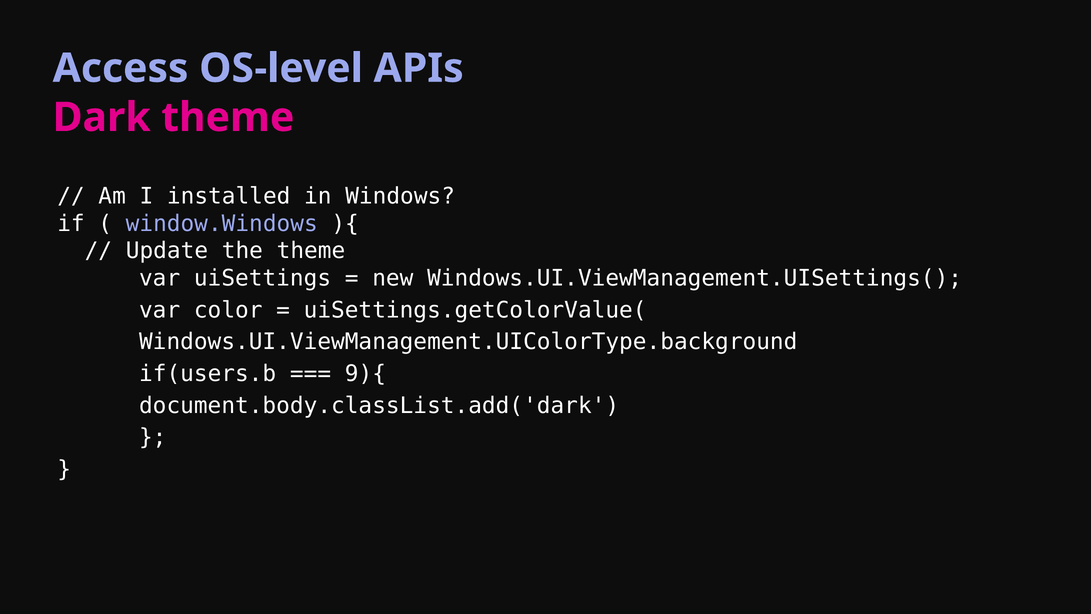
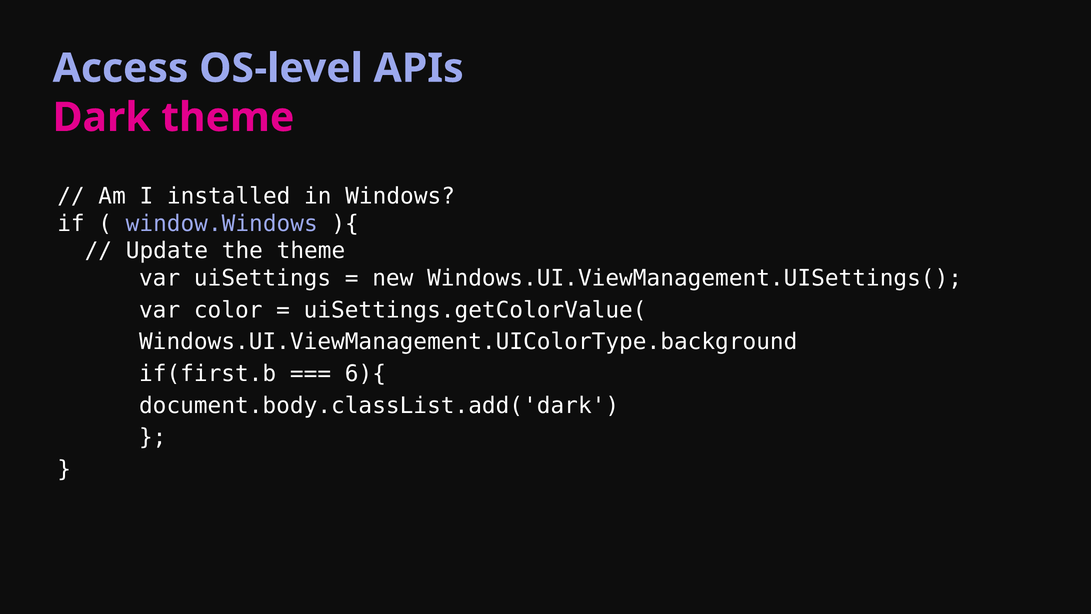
if(users.b: if(users.b -> if(first.b (208, 374)
9){: 9){ -> 6){ (365, 374)
